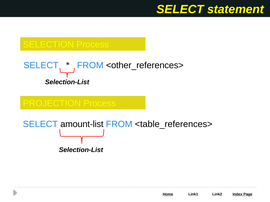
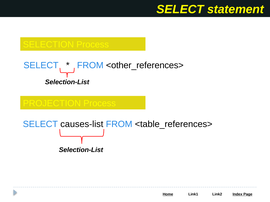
amount-list: amount-list -> causes-list (82, 124)
